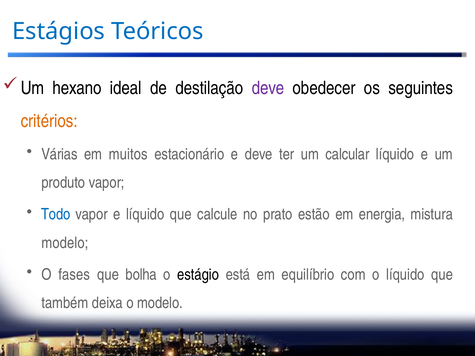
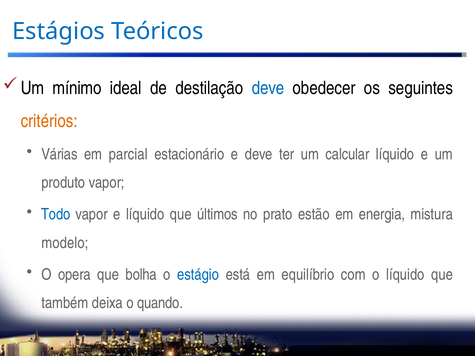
hexano: hexano -> mínimo (77, 88)
deve colour: purple -> blue (268, 88)
muitos: muitos -> parcial (128, 154)
calcule: calcule -> últimos (217, 215)
fases: fases -> opera (74, 275)
estágio colour: black -> blue (198, 275)
o modelo: modelo -> quando (160, 303)
